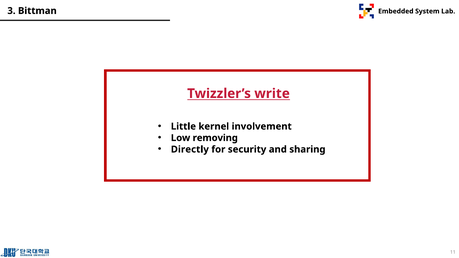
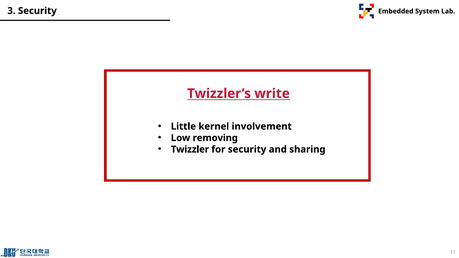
3 Bittman: Bittman -> Security (37, 11)
Directly: Directly -> Twizzler (190, 149)
